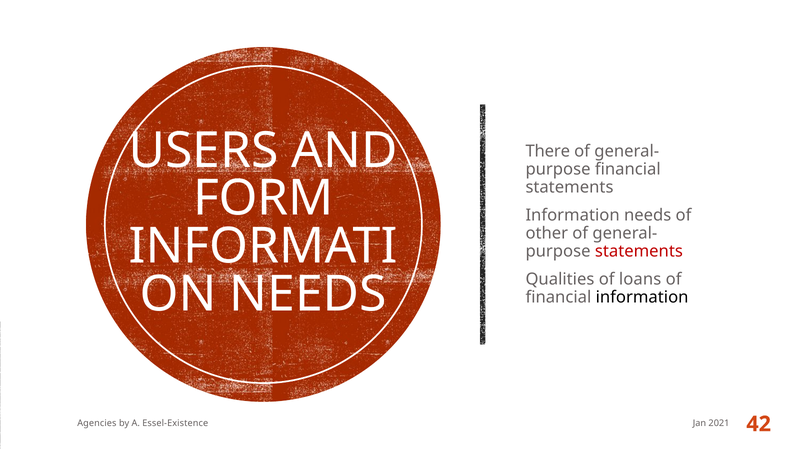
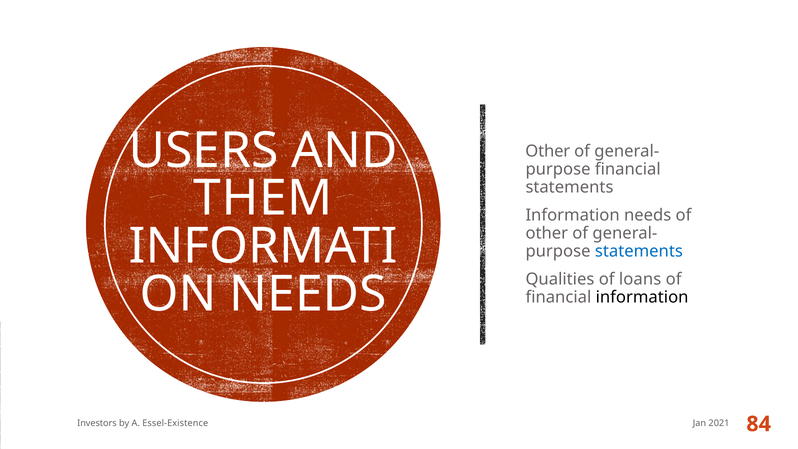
There: There -> Other (548, 151)
FORM: FORM -> THEM (263, 198)
statements colour: red -> blue (639, 251)
Agencies: Agencies -> Investors (97, 423)
42: 42 -> 84 (759, 424)
